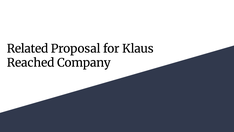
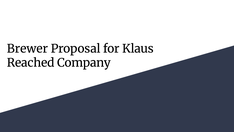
Related: Related -> Brewer (27, 49)
